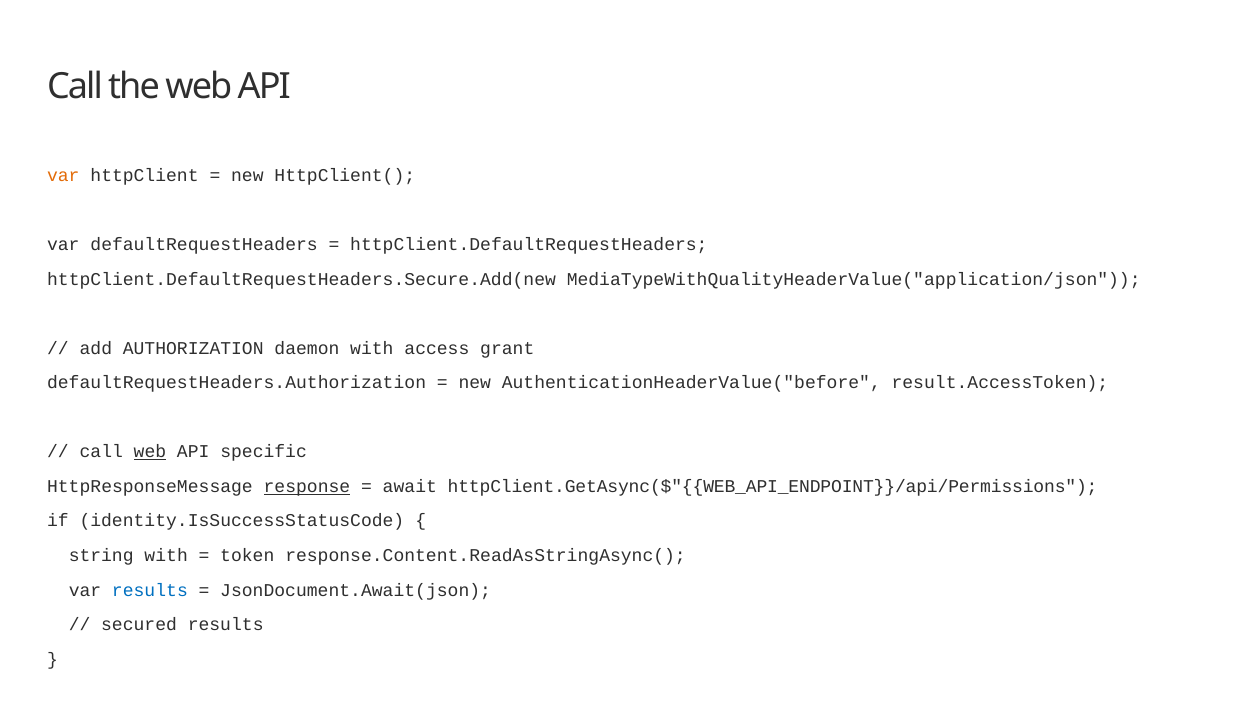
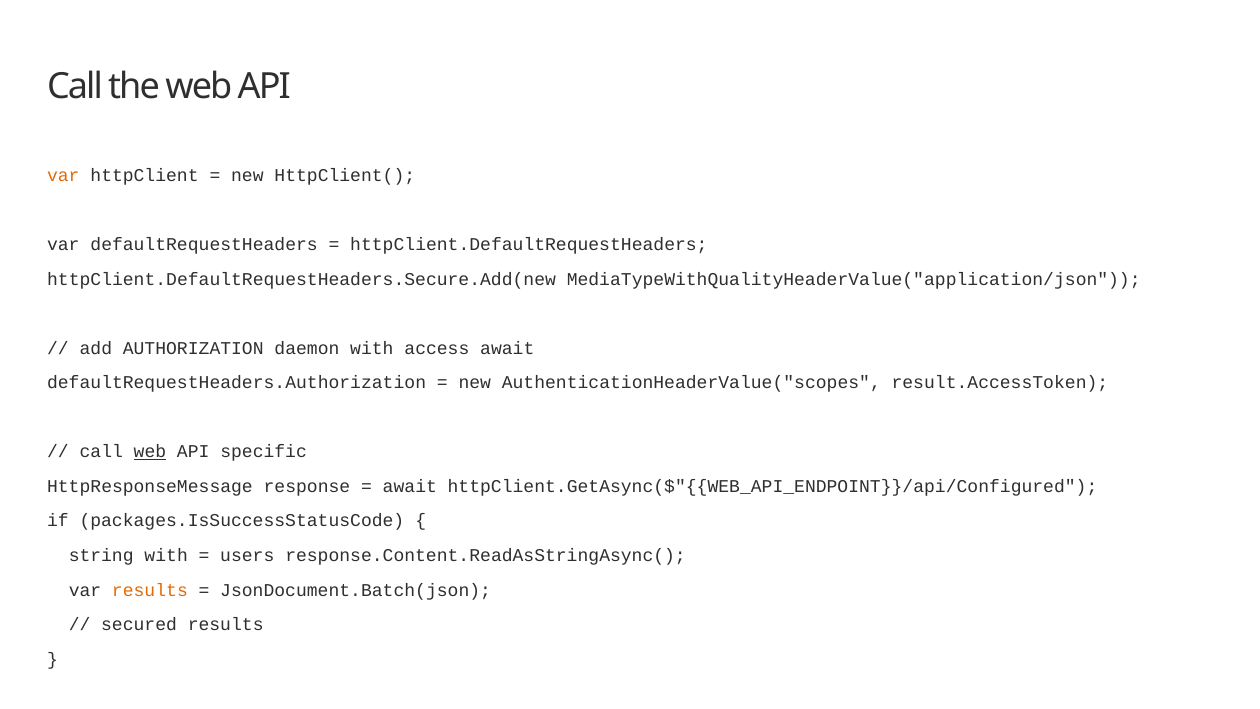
access grant: grant -> await (507, 348)
AuthenticationHeaderValue("before: AuthenticationHeaderValue("before -> AuthenticationHeaderValue("scopes (691, 383)
response underline: present -> none (307, 486)
httpClient.GetAsync($"{{WEB_API_ENDPOINT}}/api/Permissions: httpClient.GetAsync($"{{WEB_API_ENDPOINT}}/api/Permissions -> httpClient.GetAsync($"{{WEB_API_ENDPOINT}}/api/Configured (773, 486)
identity.IsSuccessStatusCode: identity.IsSuccessStatusCode -> packages.IsSuccessStatusCode (242, 521)
token: token -> users (247, 555)
results colour: blue -> orange (150, 590)
JsonDocument.Await(json: JsonDocument.Await(json -> JsonDocument.Batch(json (356, 590)
